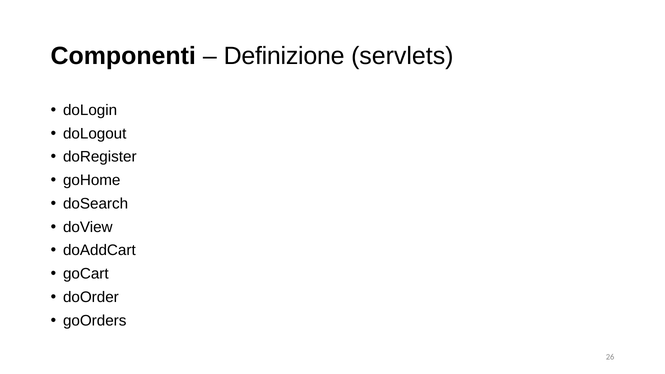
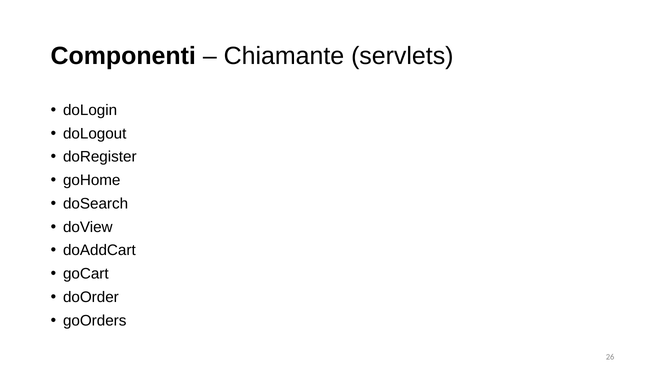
Definizione: Definizione -> Chiamante (284, 56)
